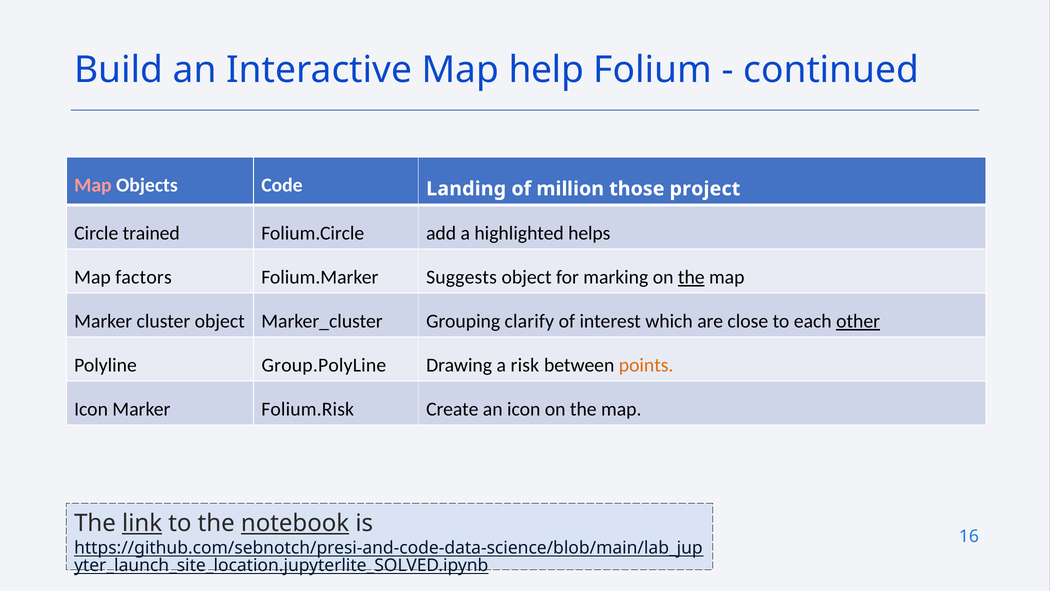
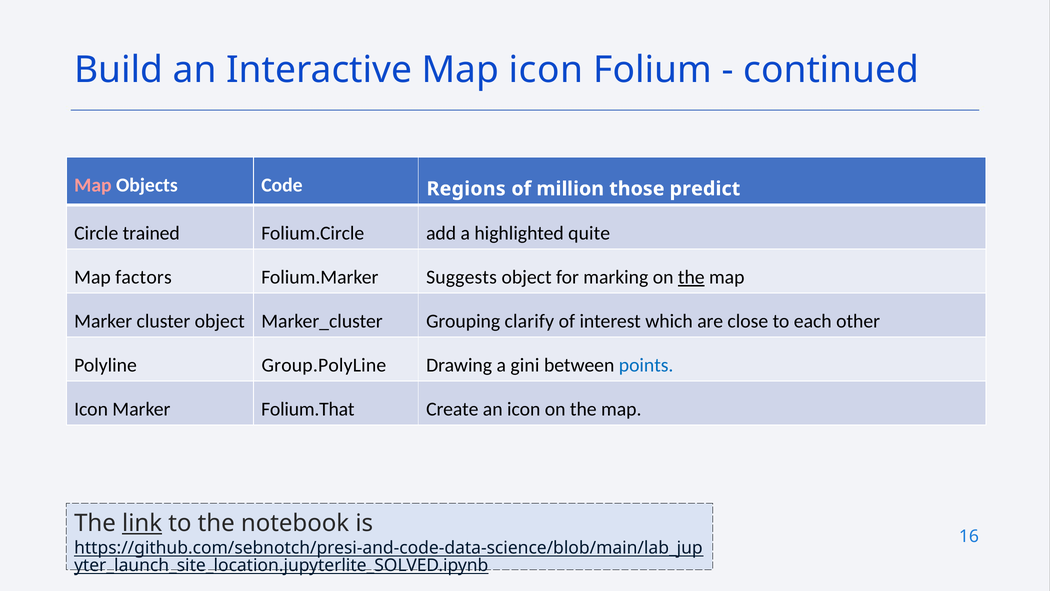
Map help: help -> icon (546, 70)
Landing: Landing -> Regions (466, 189)
project: project -> predict (705, 189)
helps: helps -> quite (589, 233)
other underline: present -> none (858, 321)
risk: risk -> gini (525, 365)
points colour: orange -> blue (646, 365)
Folium.Risk: Folium.Risk -> Folium.That (308, 409)
notebook underline: present -> none (295, 523)
